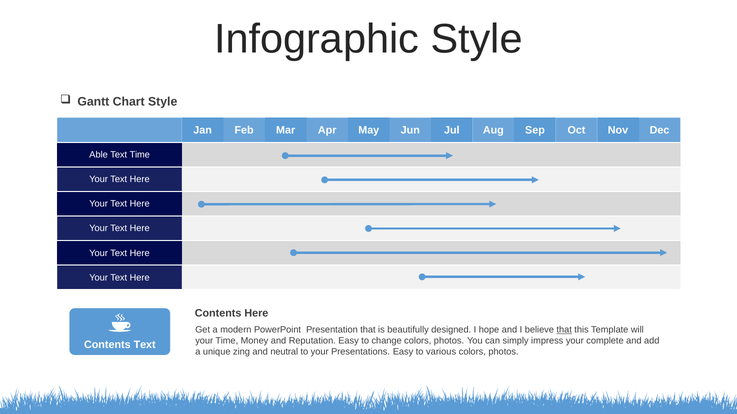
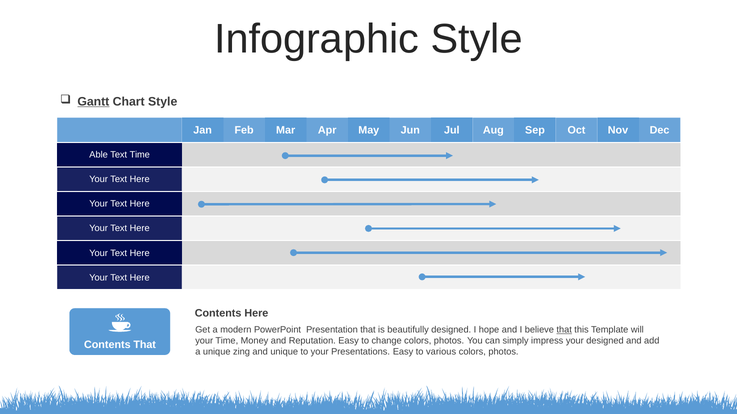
Gantt underline: none -> present (93, 102)
your complete: complete -> designed (605, 341)
Contents Text: Text -> That (145, 345)
and neutral: neutral -> unique (284, 352)
